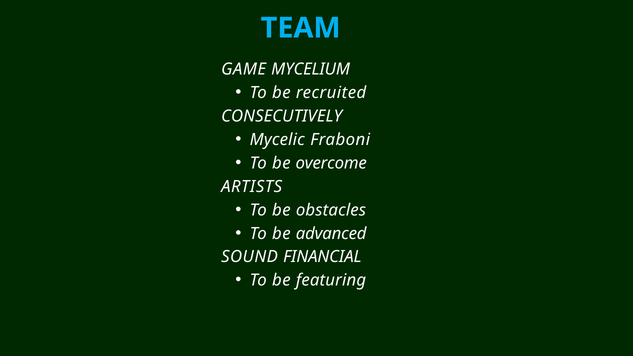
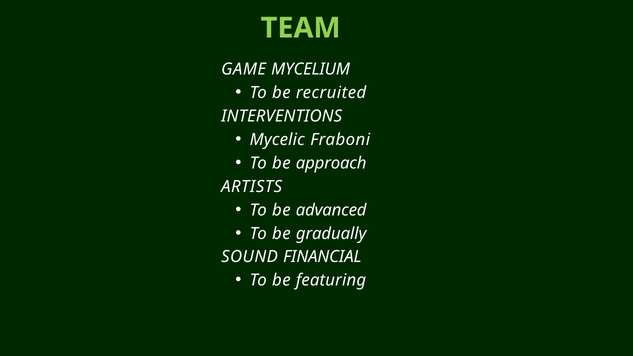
TEAM colour: light blue -> light green (301, 28)
CONSECUTIVELY: CONSECUTIVELY -> INTERVENTIONS (282, 116)
overcome: overcome -> approach (331, 163)
obstacles: obstacles -> advanced (331, 210)
advanced: advanced -> gradually (331, 234)
